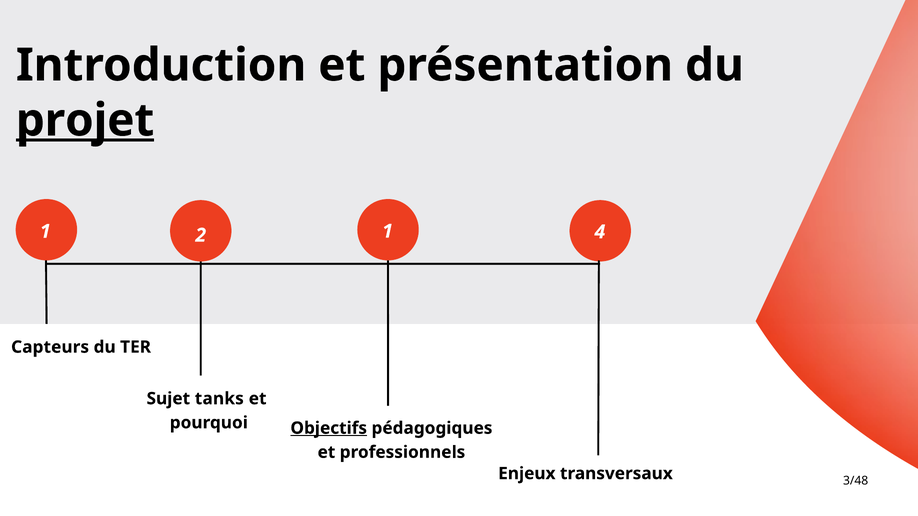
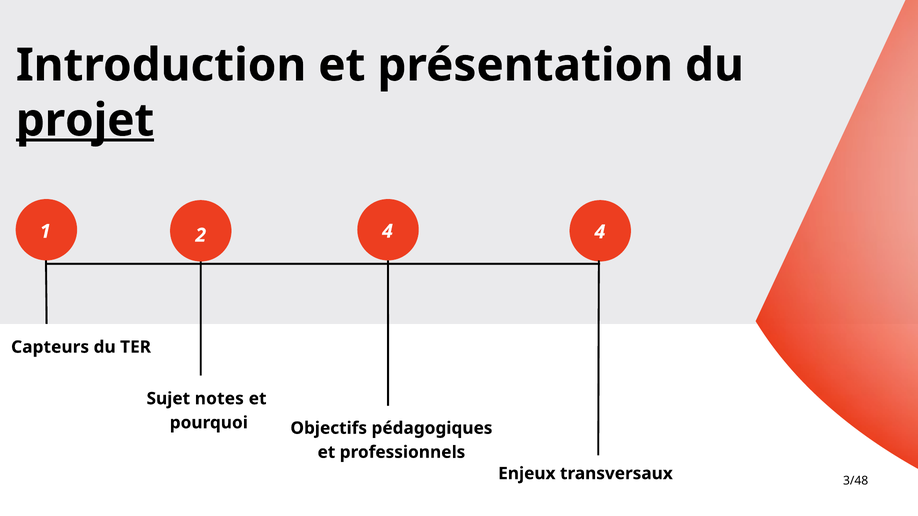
2 1: 1 -> 4 (388, 231)
tanks: tanks -> notes (219, 399)
Objectifs underline: present -> none (329, 428)
